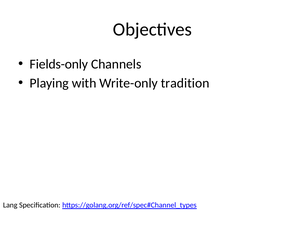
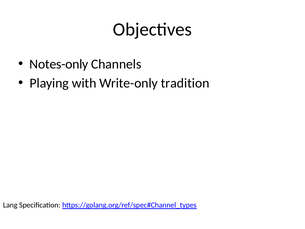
Fields-only: Fields-only -> Notes-only (59, 64)
